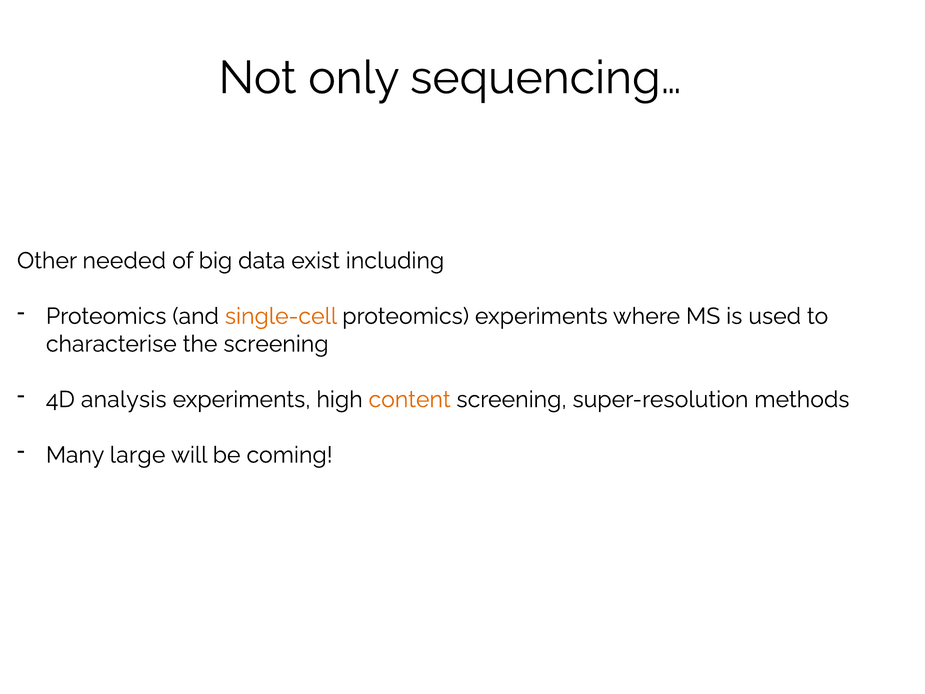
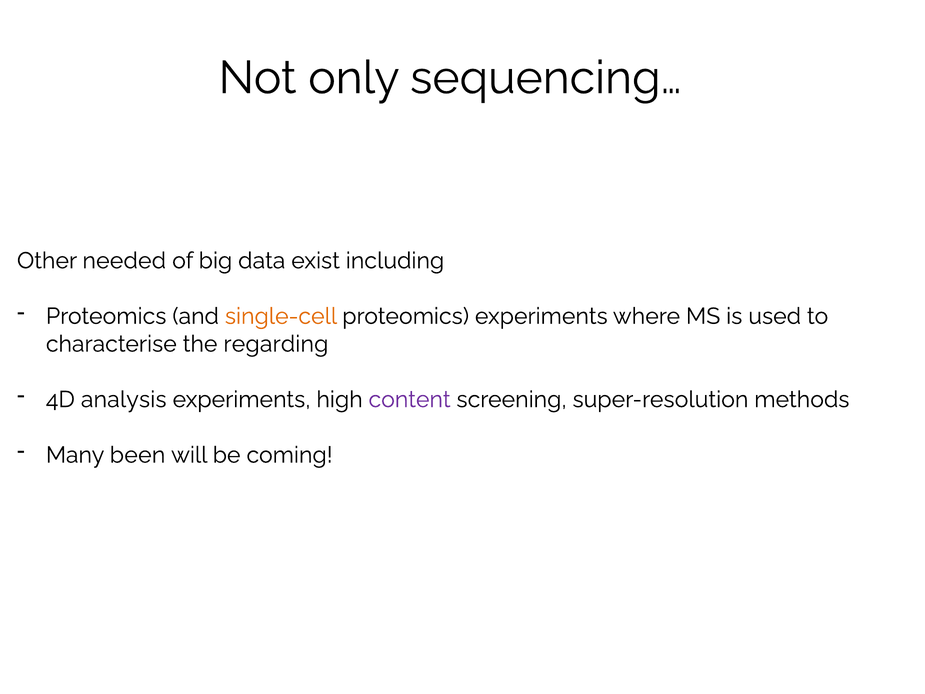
the screening: screening -> regarding (276, 344)
content colour: orange -> purple (410, 399)
large: large -> been (138, 455)
